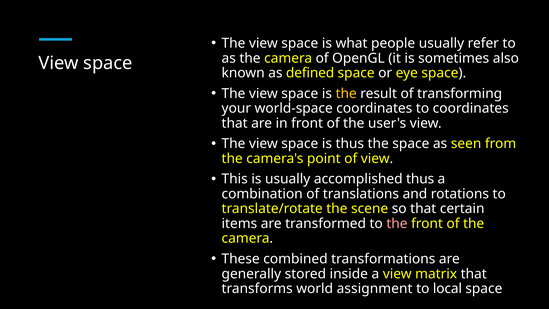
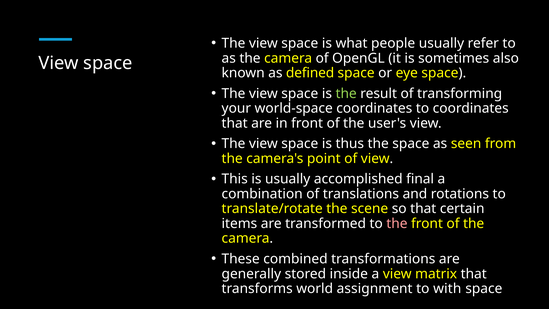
the colour: yellow -> light green (346, 93)
accomplished thus: thus -> final (420, 179)
local: local -> with (447, 288)
